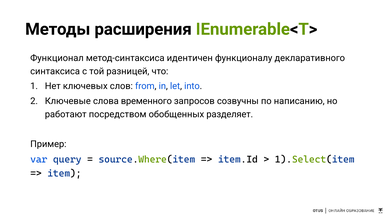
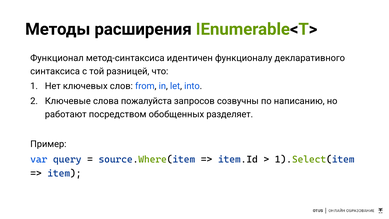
временного: временного -> пожалуйста (146, 101)
